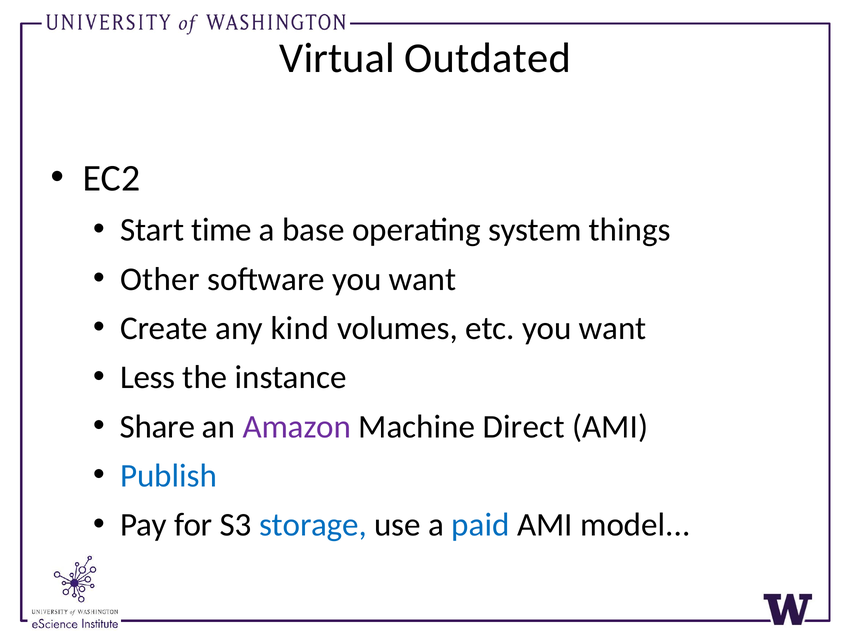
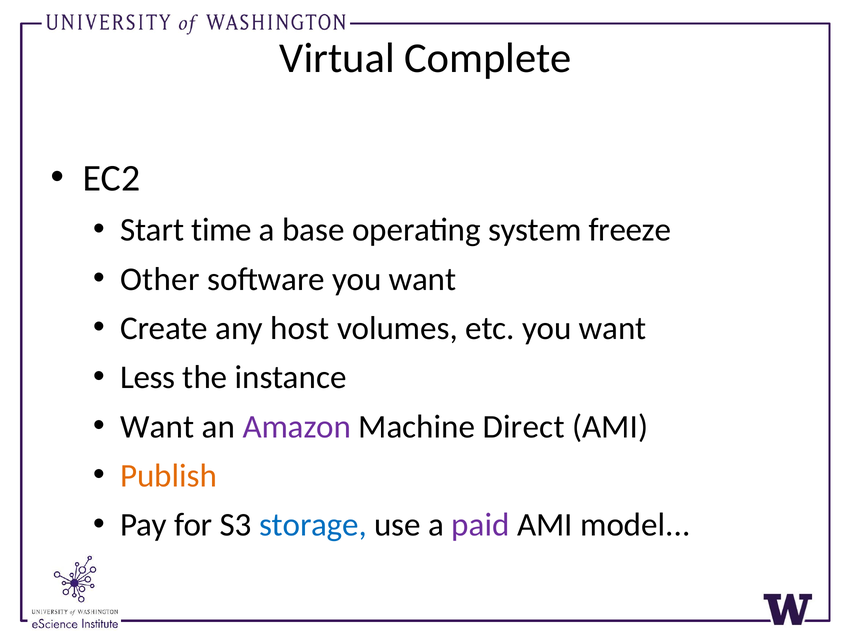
Outdated: Outdated -> Complete (488, 58)
things: things -> freeze (630, 230)
kind: kind -> host (300, 329)
Share: Share -> Want (157, 427)
Publish colour: blue -> orange (169, 476)
paid colour: blue -> purple (481, 525)
